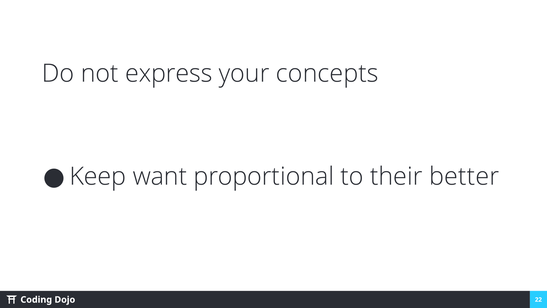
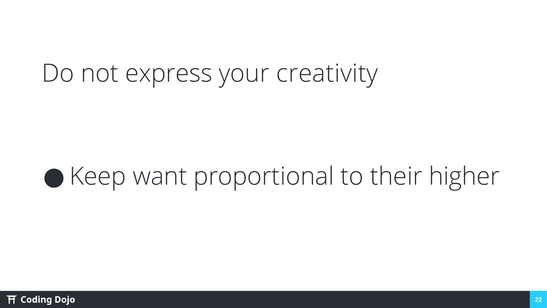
concepts: concepts -> creativity (327, 74)
better: better -> higher (464, 176)
